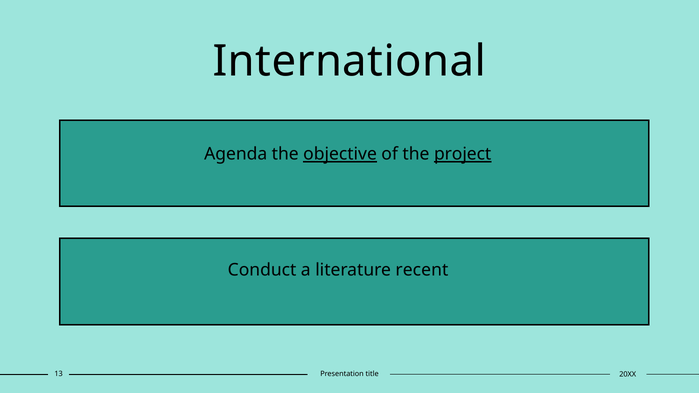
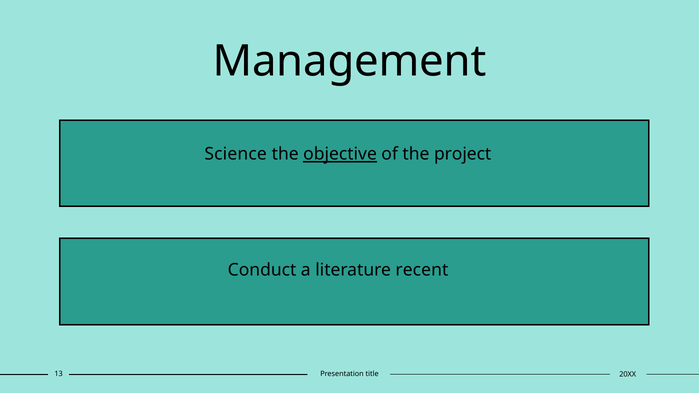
International: International -> Management (350, 61)
Agenda: Agenda -> Science (236, 154)
project underline: present -> none (463, 154)
